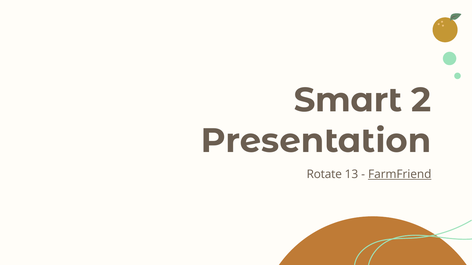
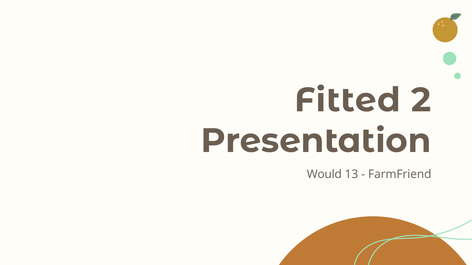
Smart: Smart -> Fitted (348, 100)
Rotate: Rotate -> Would (324, 175)
FarmFriend underline: present -> none (400, 175)
